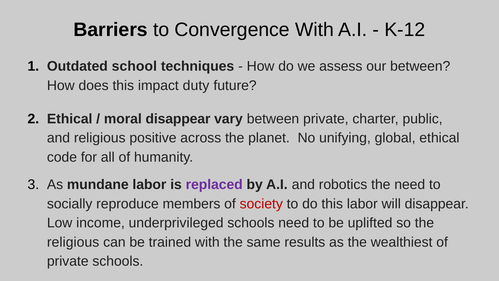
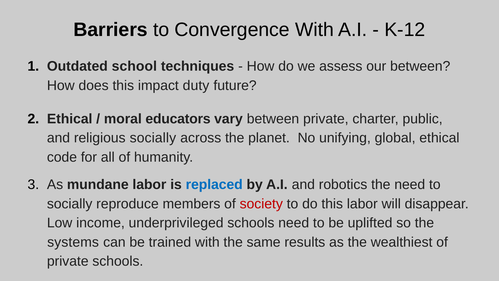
moral disappear: disappear -> educators (178, 119)
religious positive: positive -> socially (153, 138)
replaced colour: purple -> blue (214, 184)
religious: religious -> systems (73, 242)
